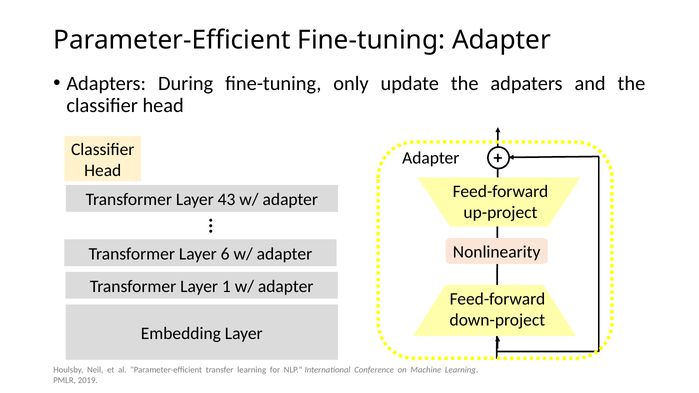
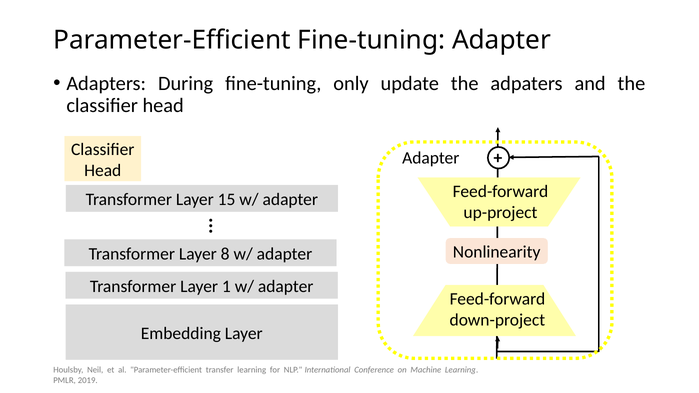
43: 43 -> 15 (227, 200)
6: 6 -> 8 (225, 254)
